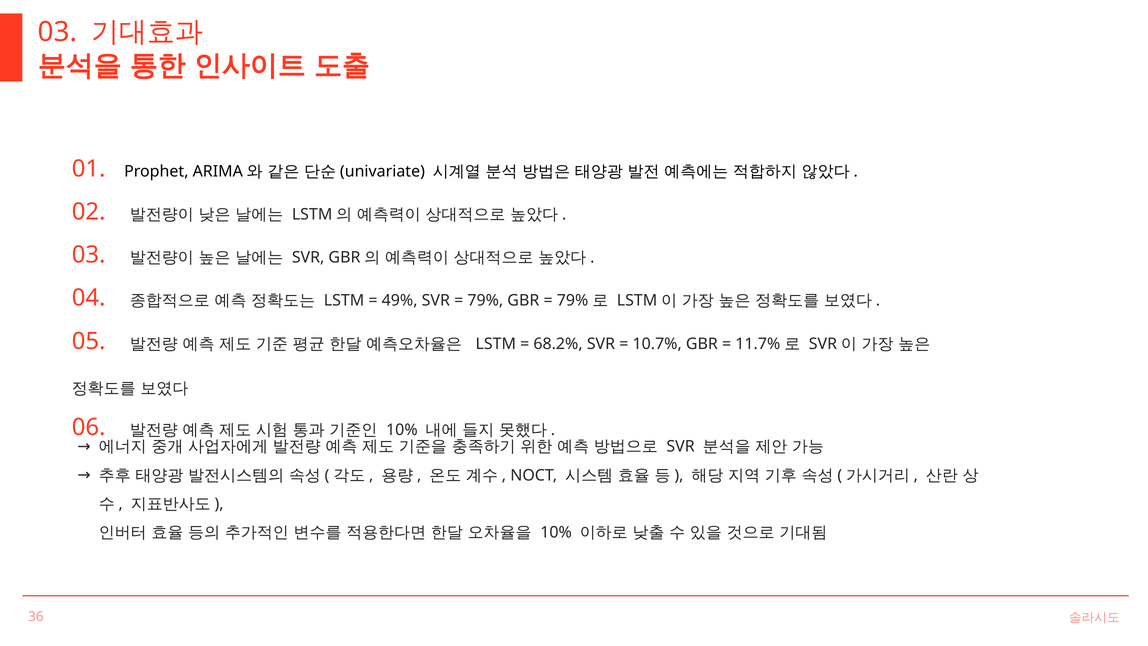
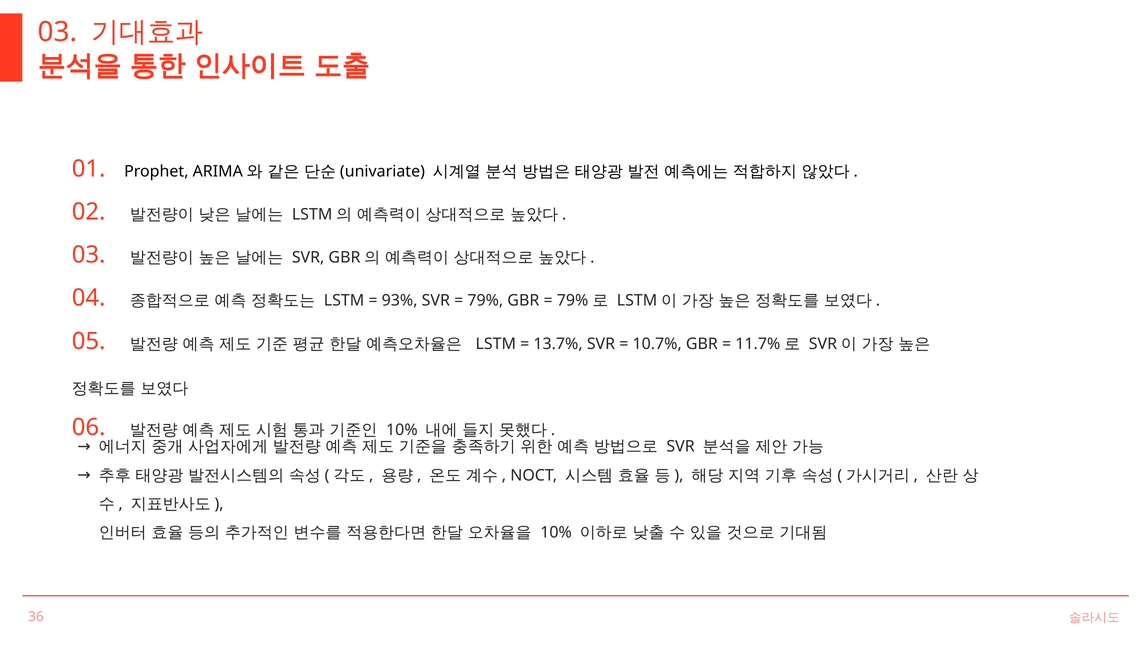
49%: 49% -> 93% (400, 301)
68.2%: 68.2% -> 13.7% (558, 344)
